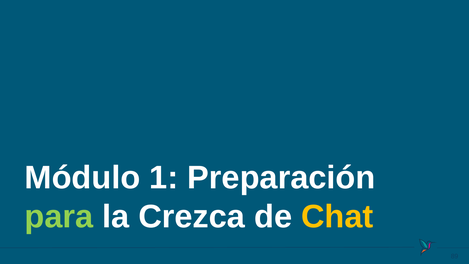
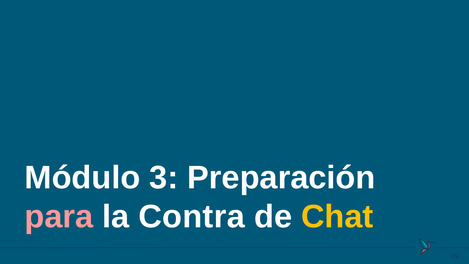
1: 1 -> 3 (164, 177)
para colour: light green -> pink (59, 217)
Crezca: Crezca -> Contra (192, 217)
